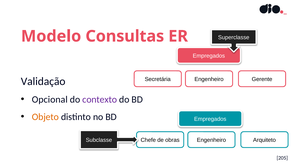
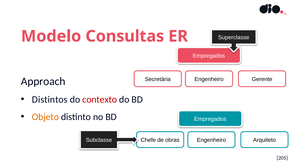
Validação: Validação -> Approach (43, 81)
Opcional: Opcional -> Distintos (50, 100)
contexto colour: purple -> red (100, 100)
